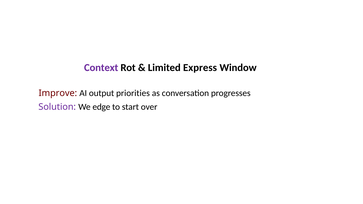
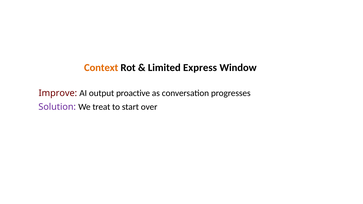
Context colour: purple -> orange (101, 68)
priorities: priorities -> proactive (133, 93)
edge: edge -> treat (101, 107)
